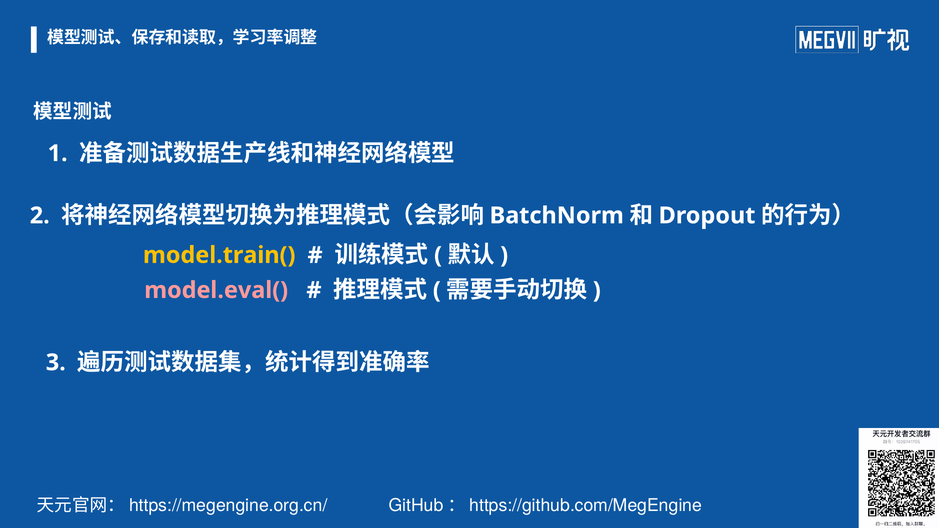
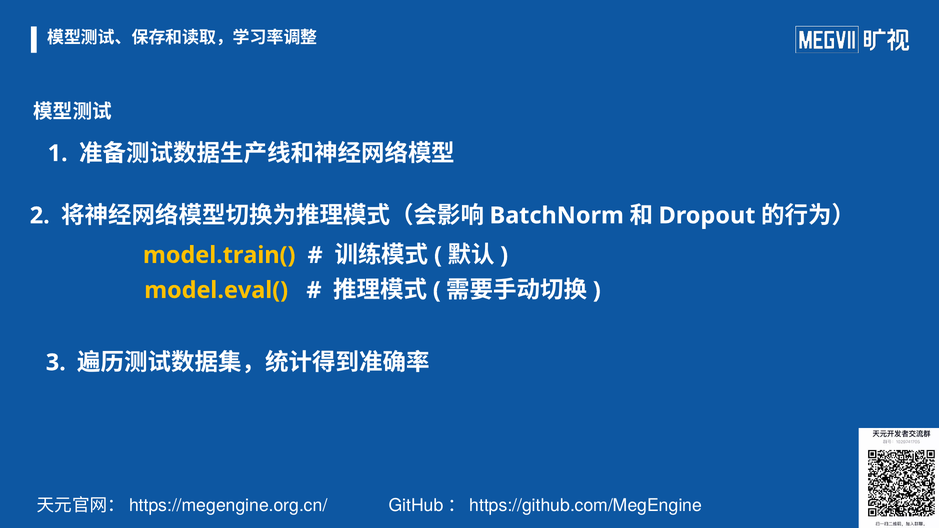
model.eval( colour: pink -> yellow (216, 290)
